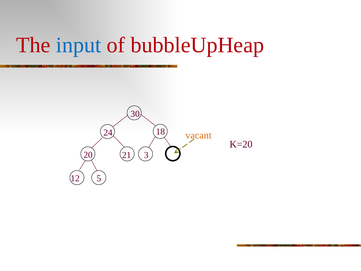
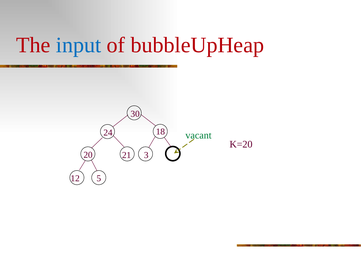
vacant colour: orange -> green (199, 135)
